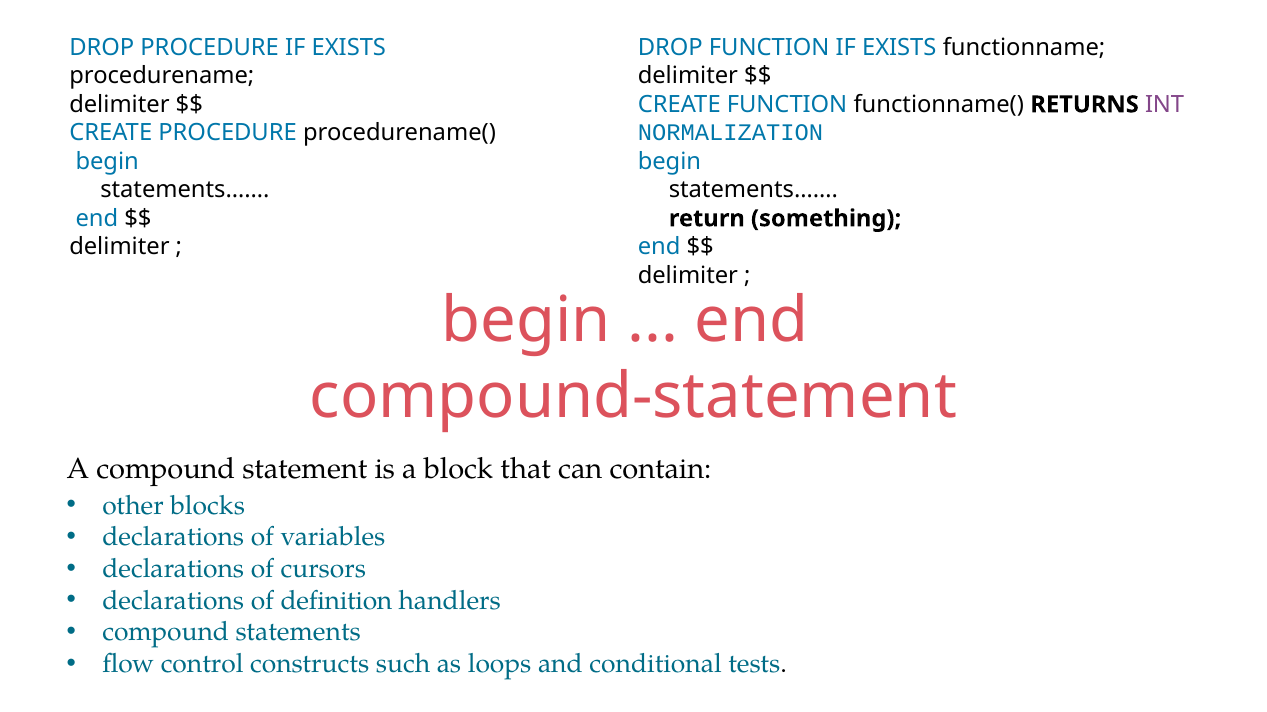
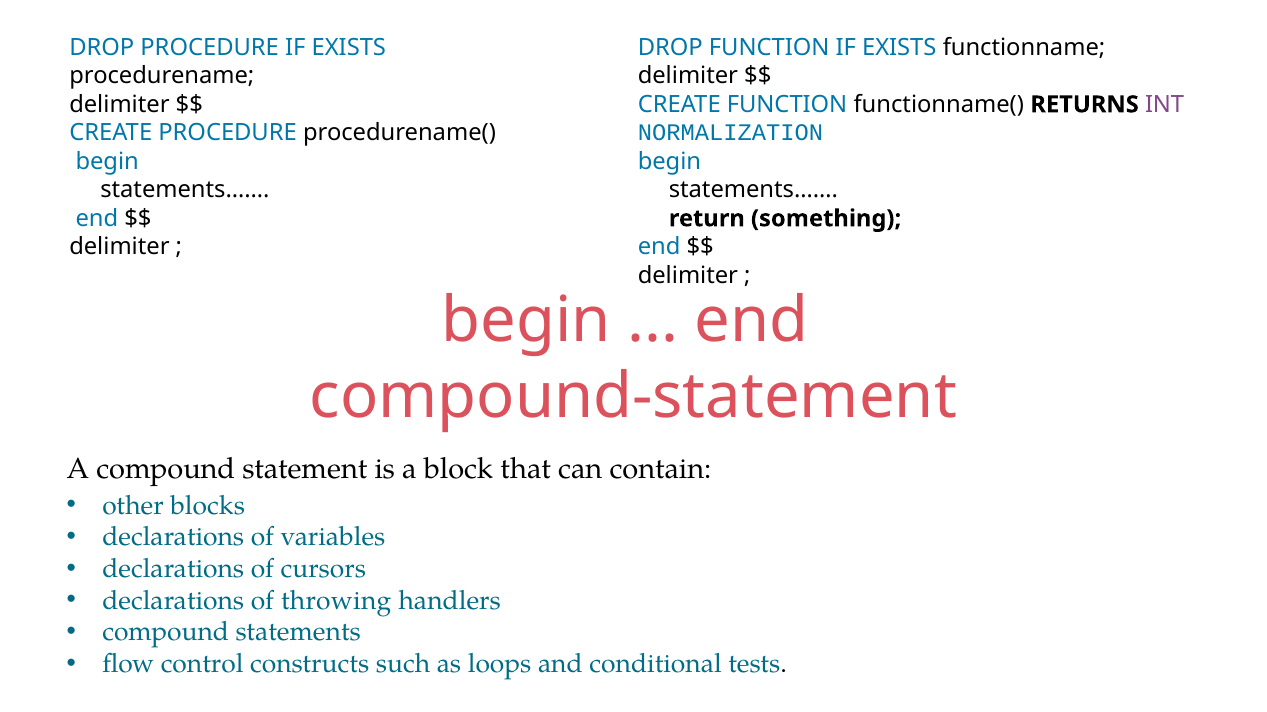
definition: definition -> throwing (336, 601)
